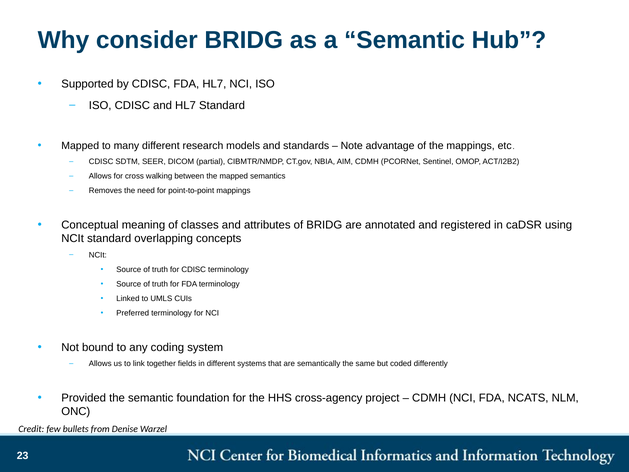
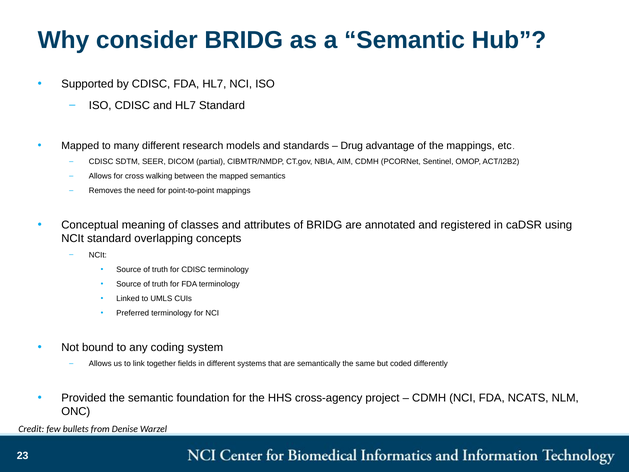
Note: Note -> Drug (352, 146)
